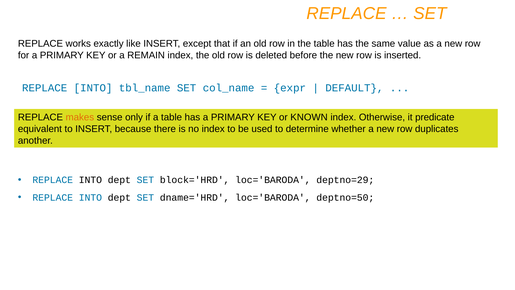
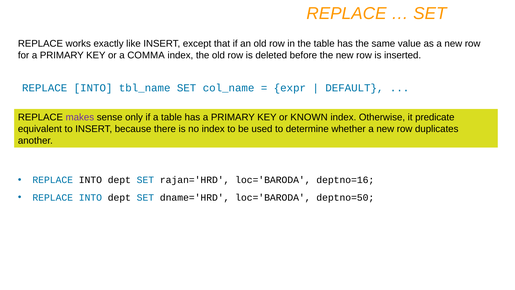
REMAIN: REMAIN -> COMMA (146, 55)
makes colour: orange -> purple (80, 117)
block='HRD: block='HRD -> rajan='HRD (195, 180)
deptno=29: deptno=29 -> deptno=16 (345, 180)
